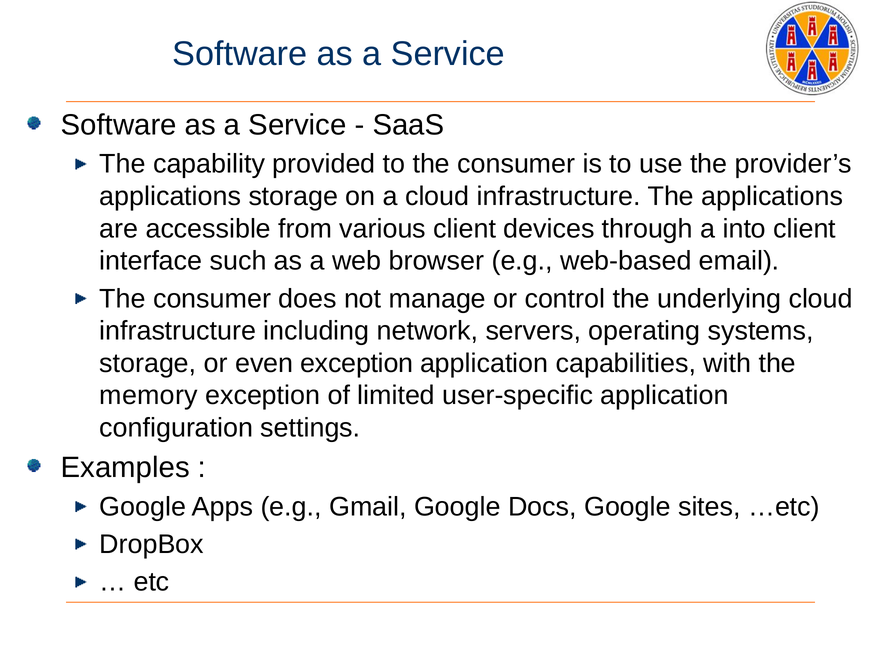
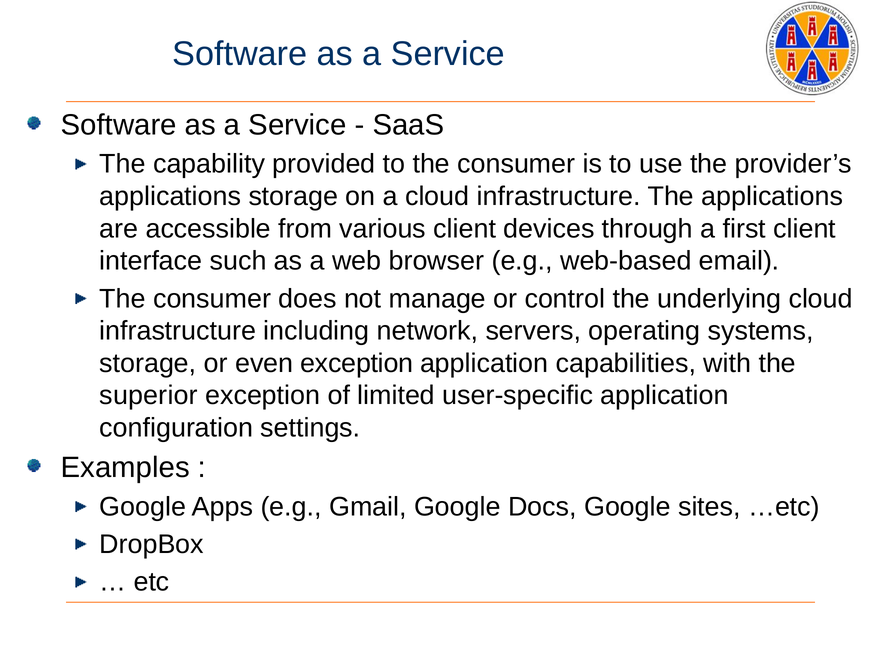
into: into -> first (744, 229)
memory: memory -> superior (149, 395)
